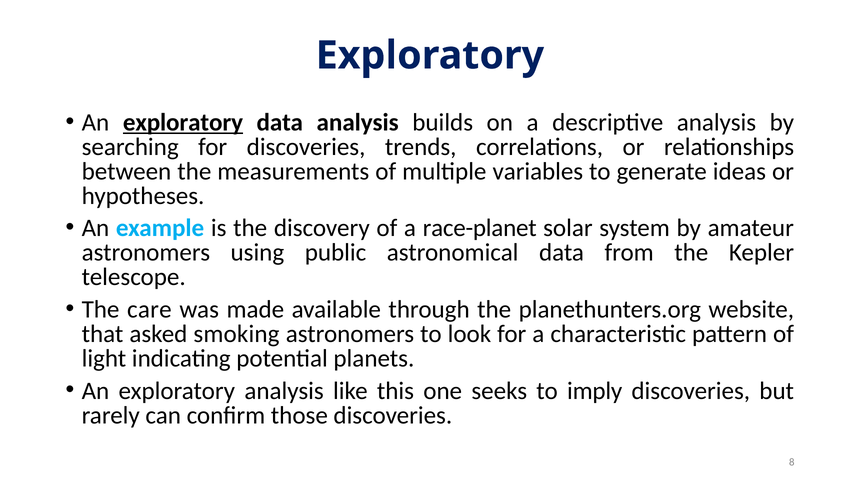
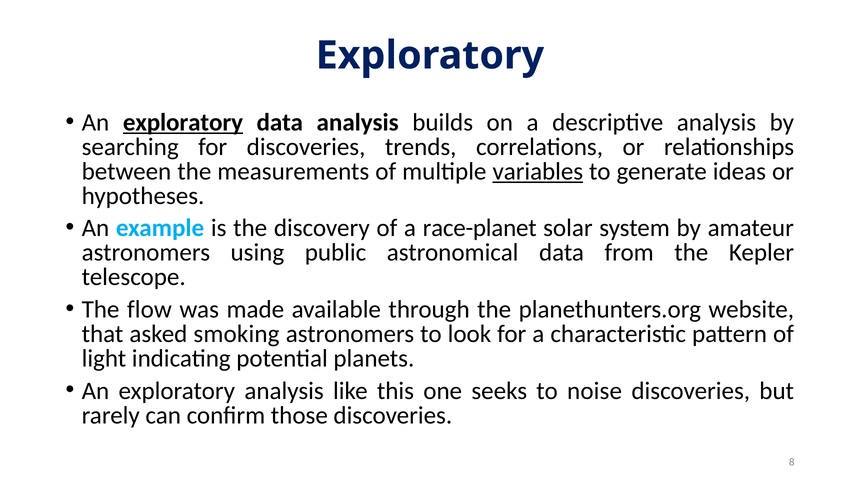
variables underline: none -> present (538, 171)
care: care -> flow (149, 309)
imply: imply -> noise (595, 391)
